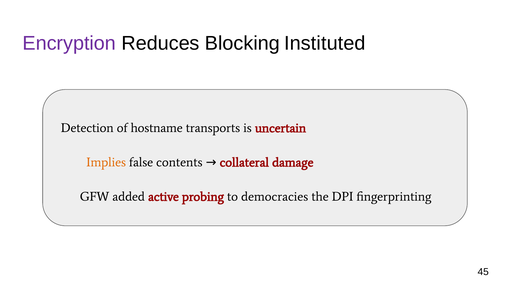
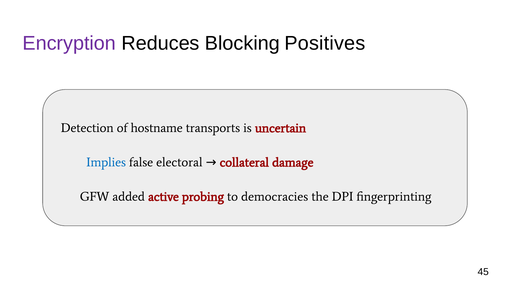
Instituted: Instituted -> Positives (325, 43)
Implies colour: orange -> blue (106, 162)
contents: contents -> electoral (179, 162)
